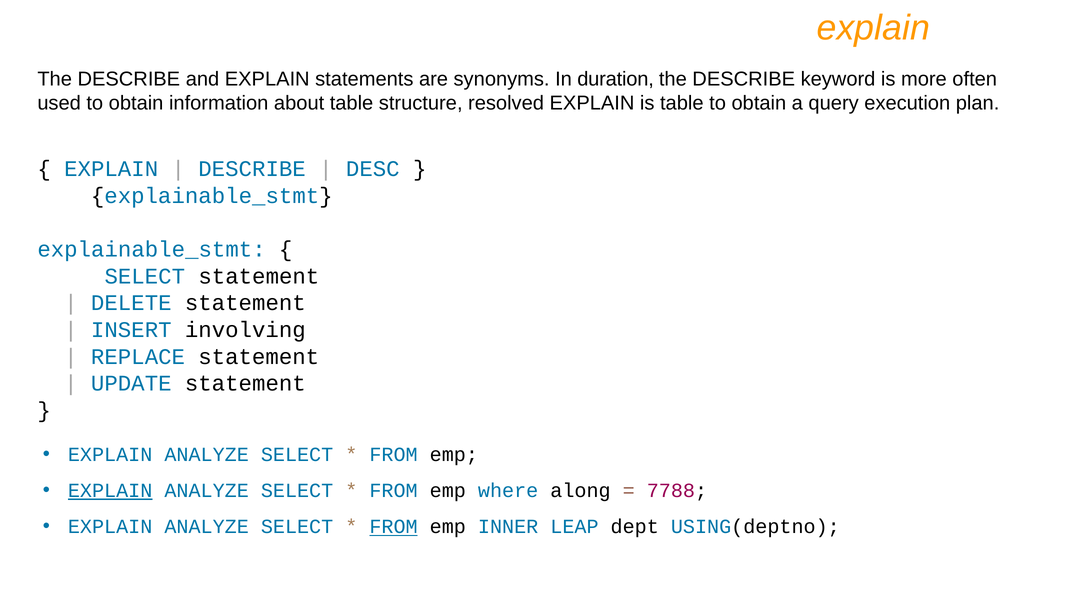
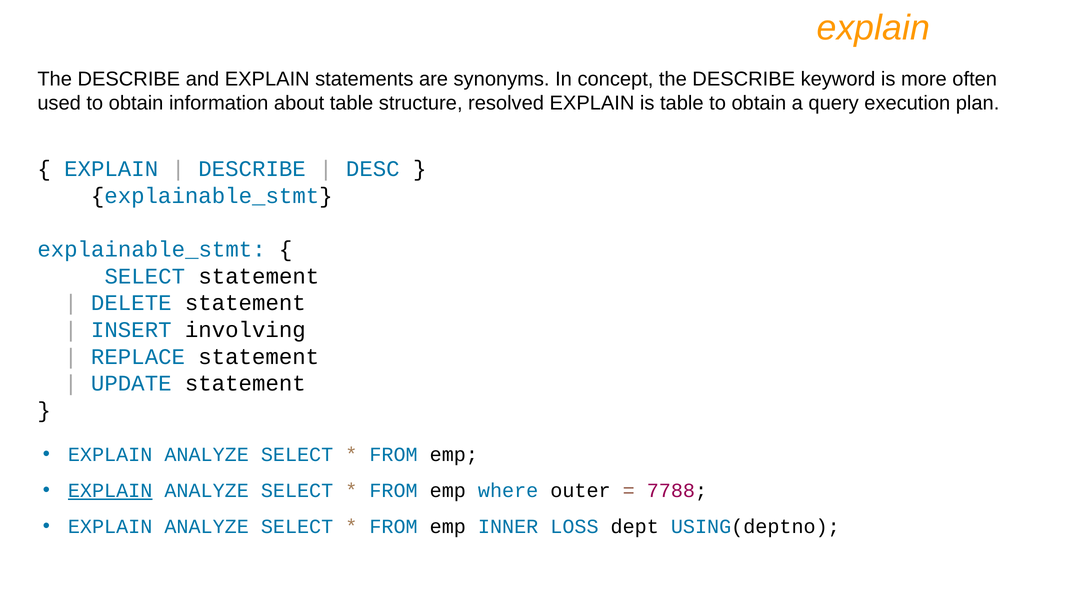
duration: duration -> concept (615, 79)
along: along -> outer (580, 491)
FROM underline: present -> none (394, 527)
LEAP: LEAP -> LOSS (574, 527)
